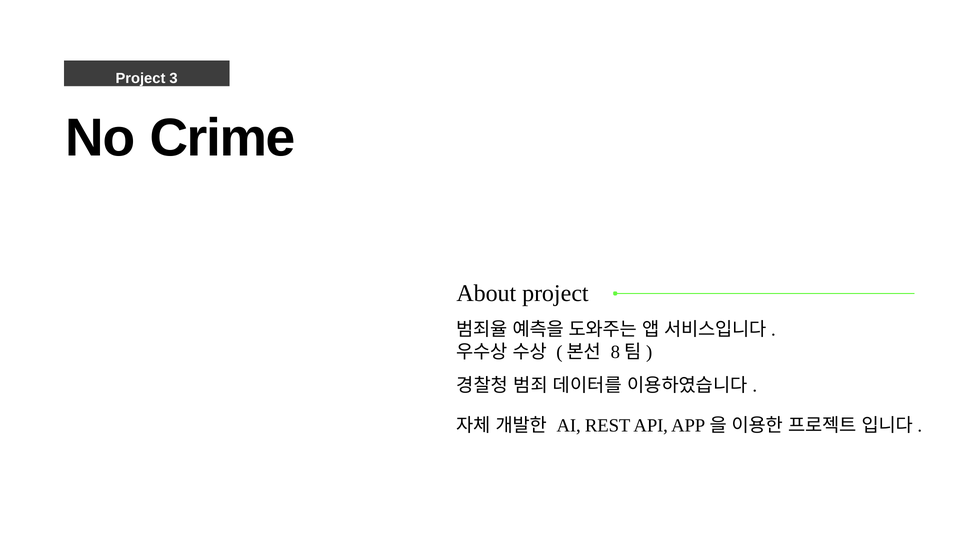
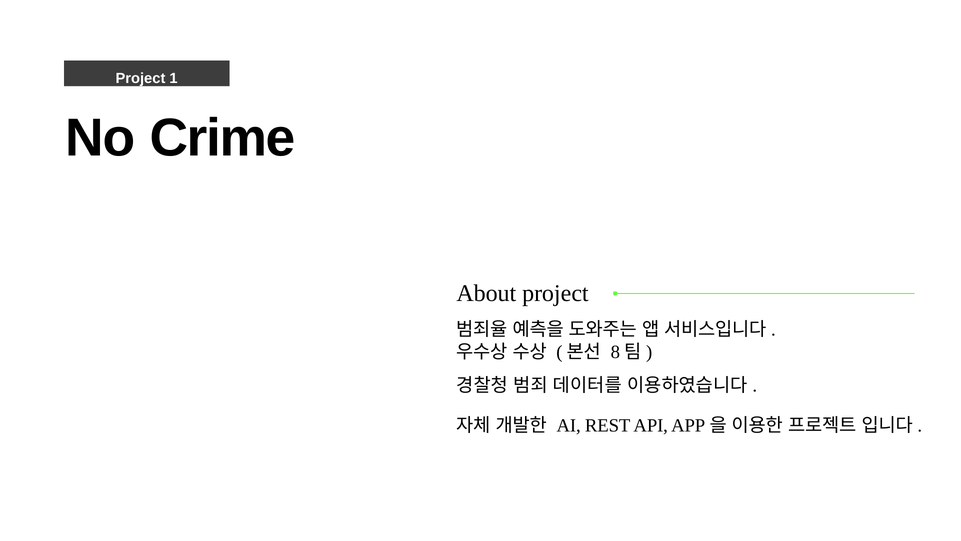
3: 3 -> 1 (173, 78)
